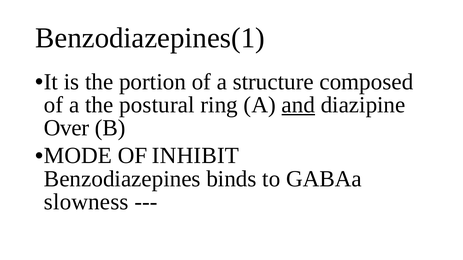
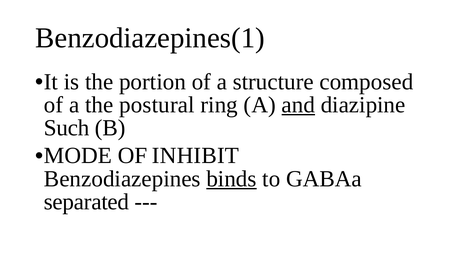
Over: Over -> Such (67, 128)
binds underline: none -> present (231, 179)
slowness: slowness -> separated (86, 202)
